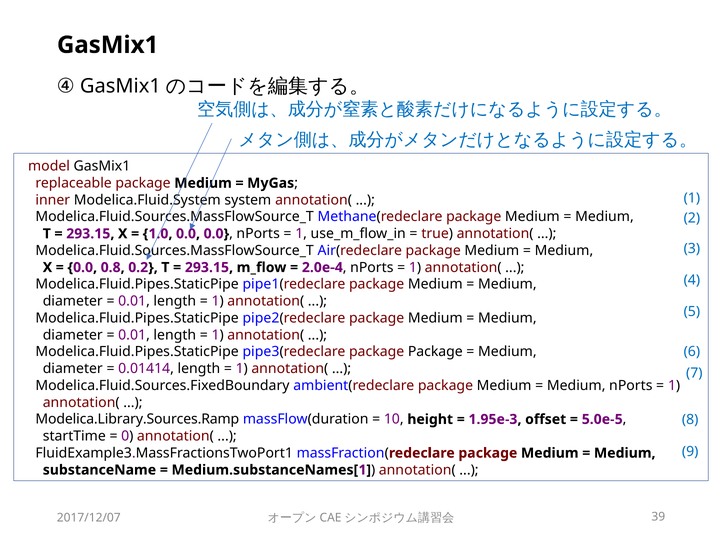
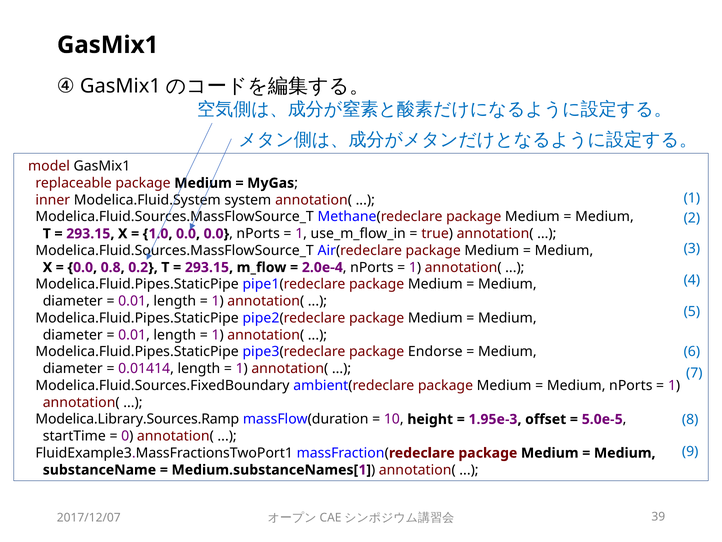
package Package: Package -> Endorse (435, 352)
